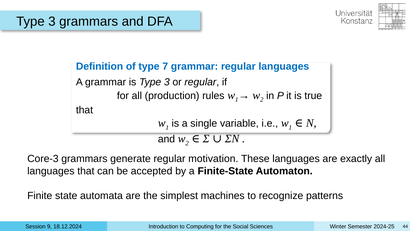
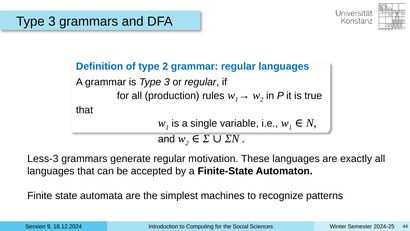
type 7: 7 -> 2 (165, 66)
Core-3: Core-3 -> Less-3 (43, 159)
